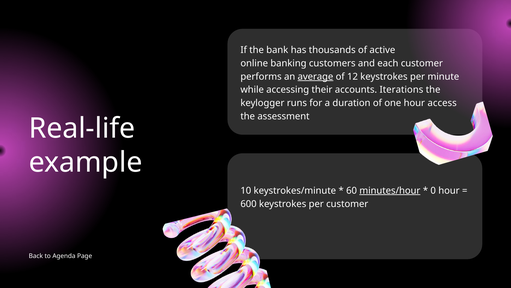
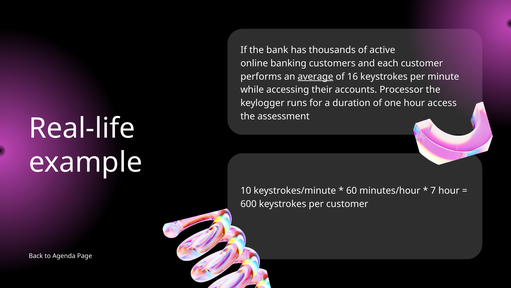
12: 12 -> 16 (353, 76)
Iterations: Iterations -> Processor (401, 90)
minutes/hour underline: present -> none (390, 190)
0: 0 -> 7 (433, 190)
